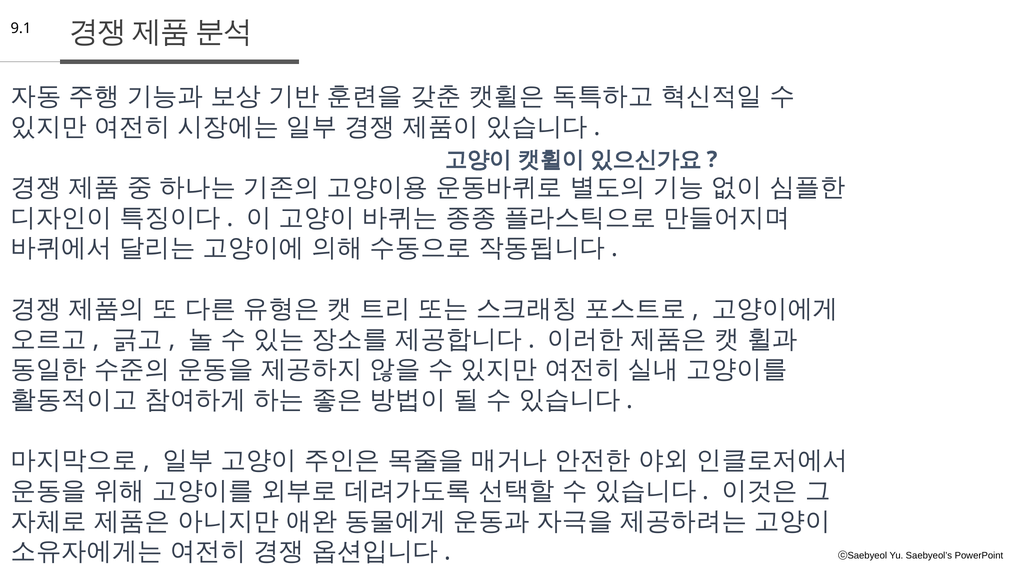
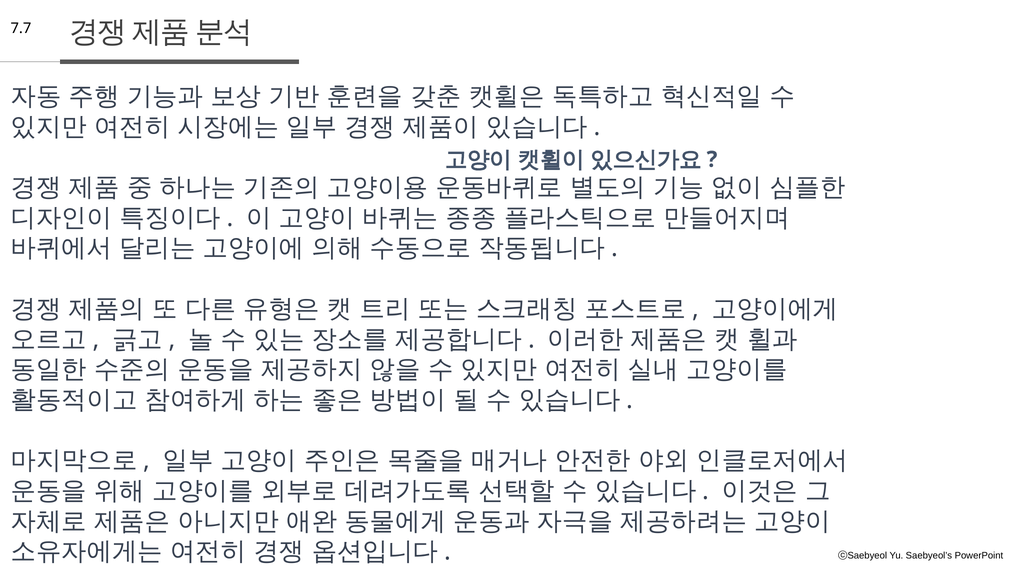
9.1: 9.1 -> 7.7 (21, 28)
